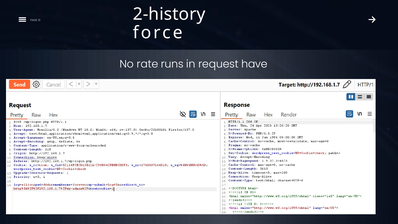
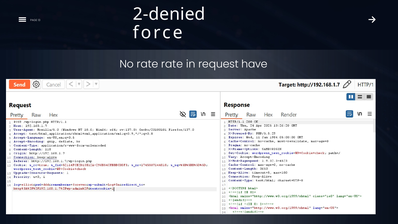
2-history: 2-history -> 2-denied (169, 14)
rate runs: runs -> rate (172, 64)
